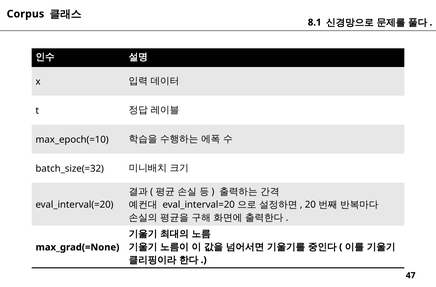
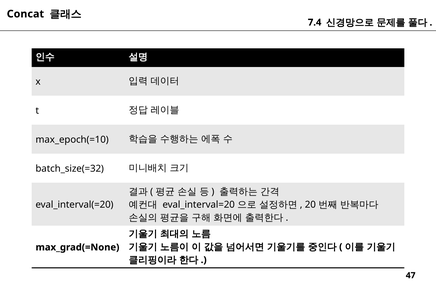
Corpus: Corpus -> Concat (25, 14)
8.1: 8.1 -> 7.4 (315, 22)
